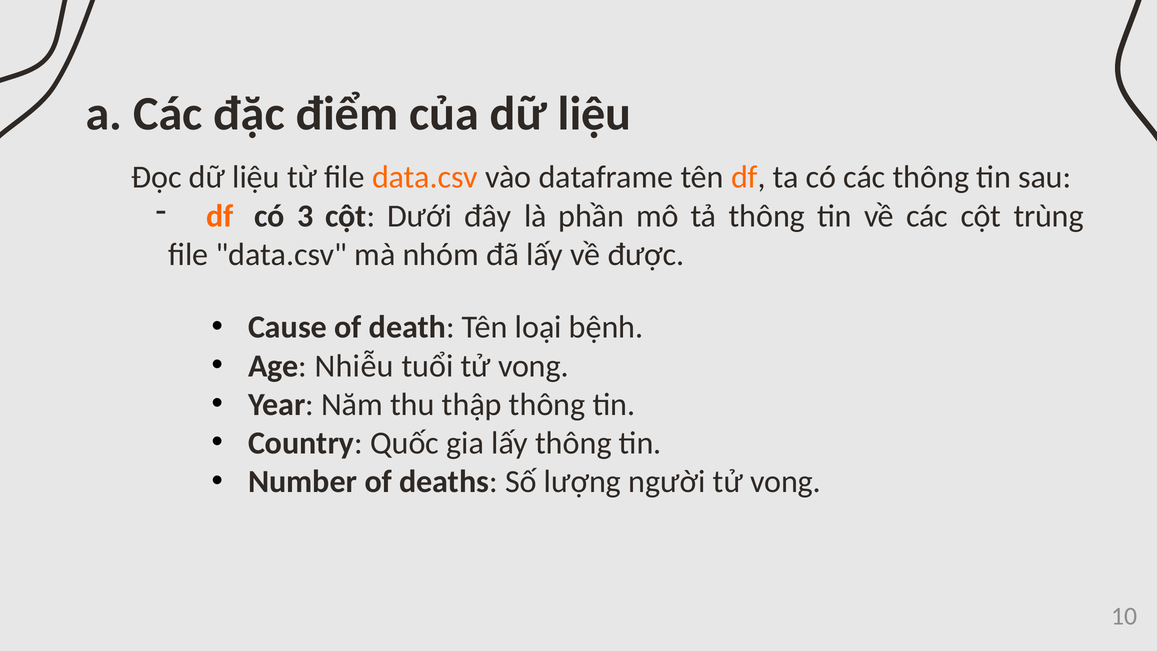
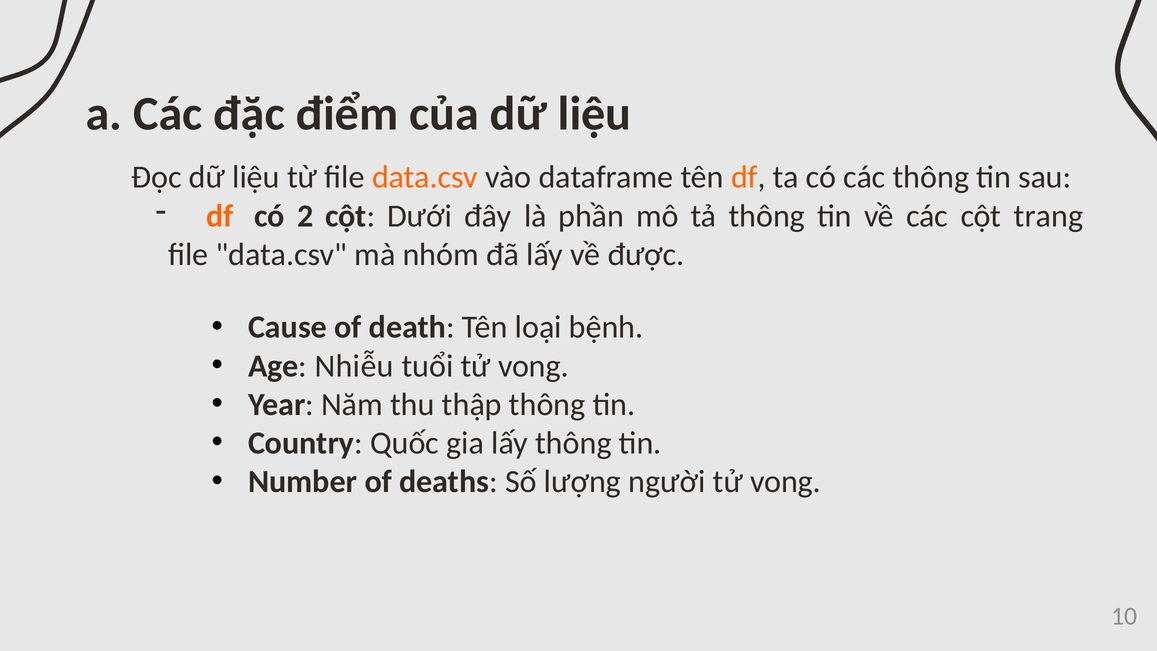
3: 3 -> 2 (305, 216)
trùng: trùng -> trang (1049, 216)
